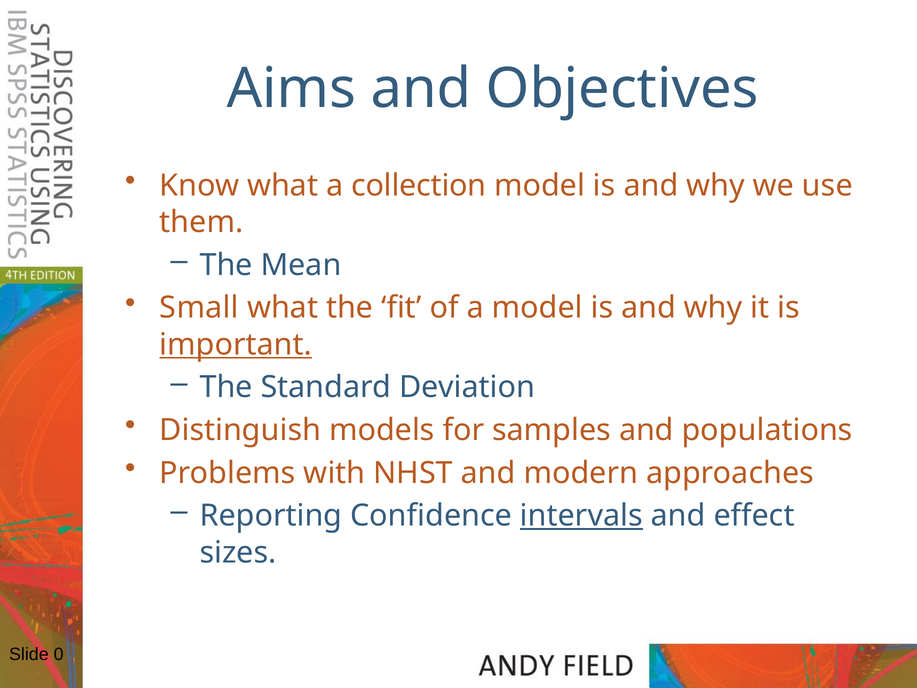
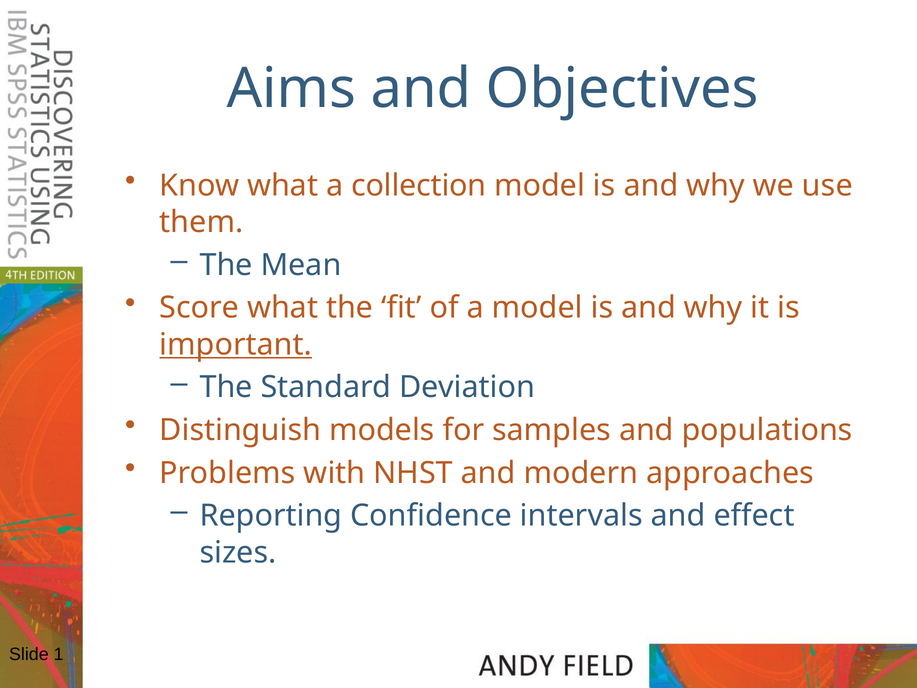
Small: Small -> Score (199, 308)
intervals underline: present -> none (581, 516)
0: 0 -> 1 (59, 654)
